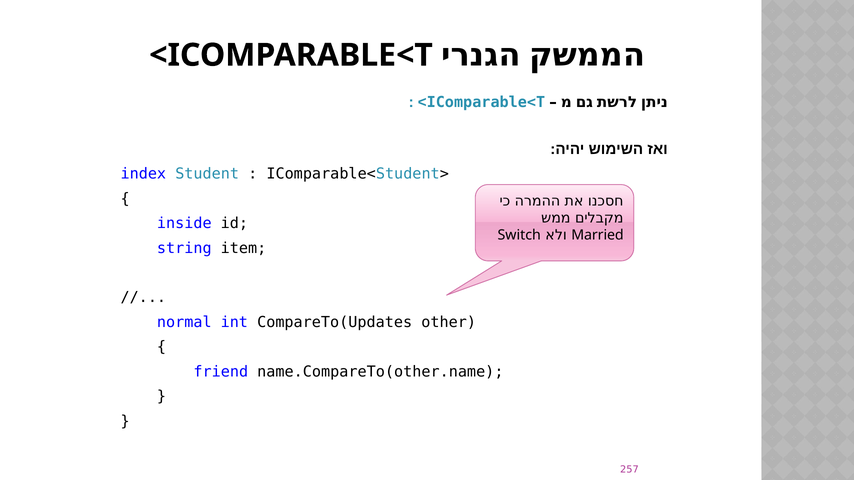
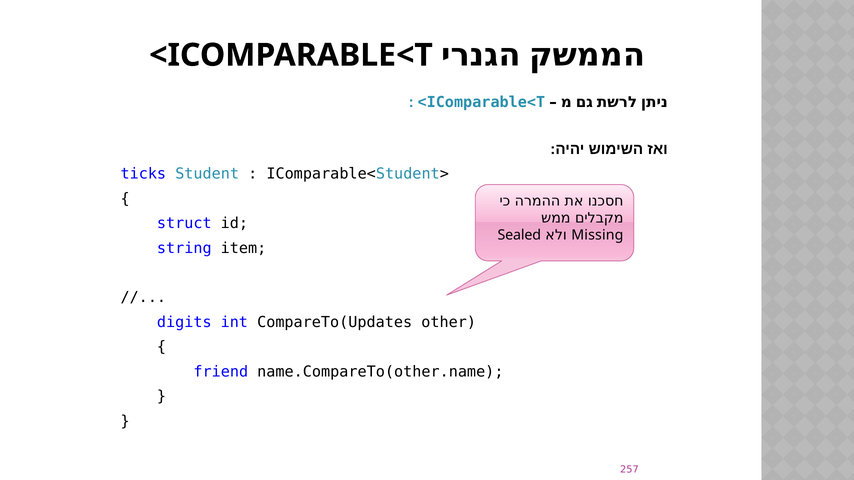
index: index -> ticks (143, 174)
inside: inside -> struct (184, 223)
Switch: Switch -> Sealed (519, 235)
Married: Married -> Missing (597, 235)
normal: normal -> digits (184, 322)
